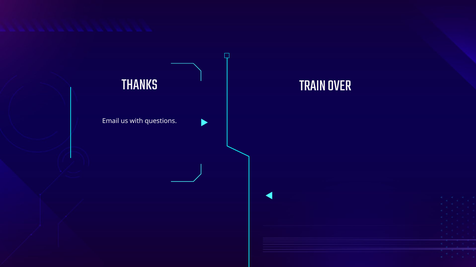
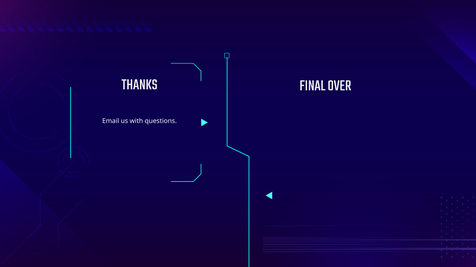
TRAIN: TRAIN -> FINAL (312, 85)
